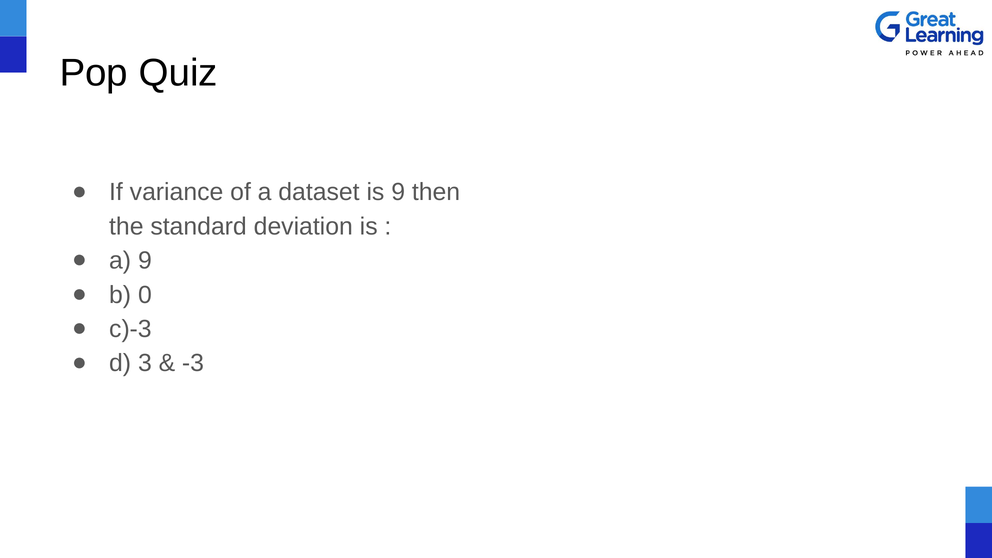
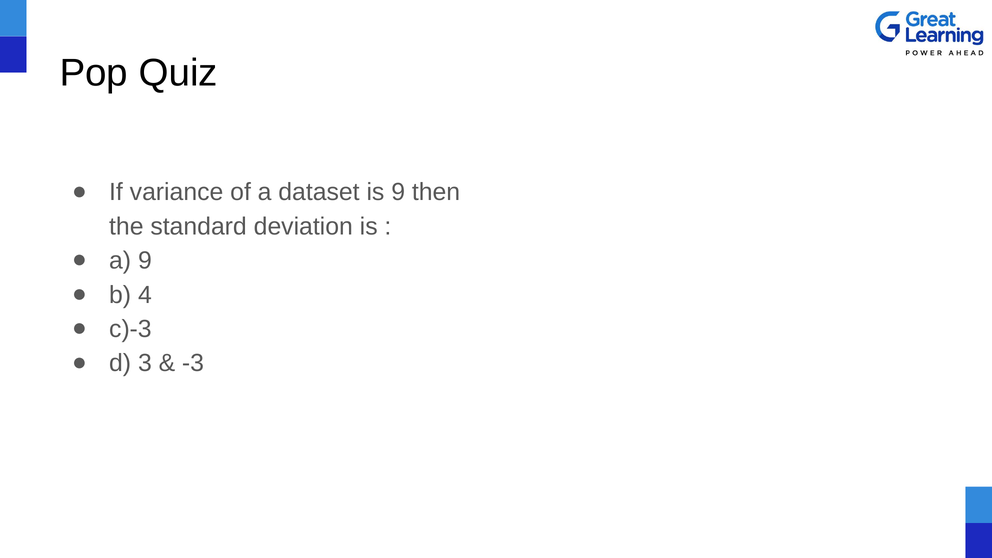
0: 0 -> 4 (145, 295)
